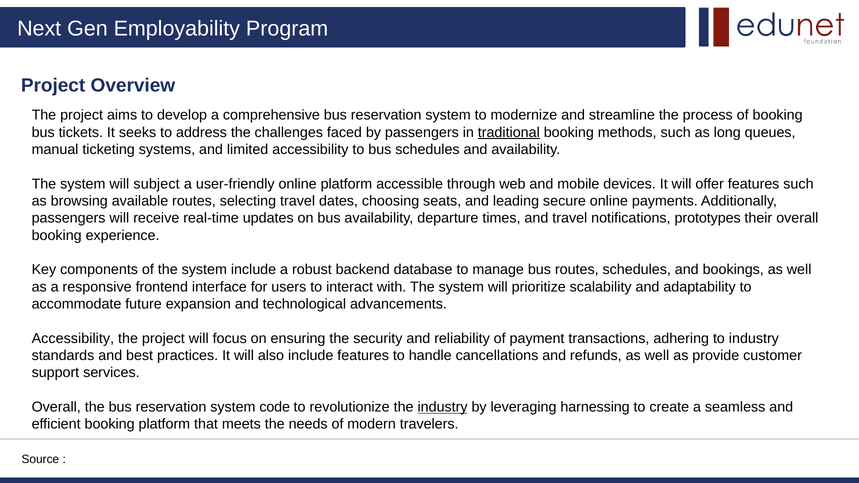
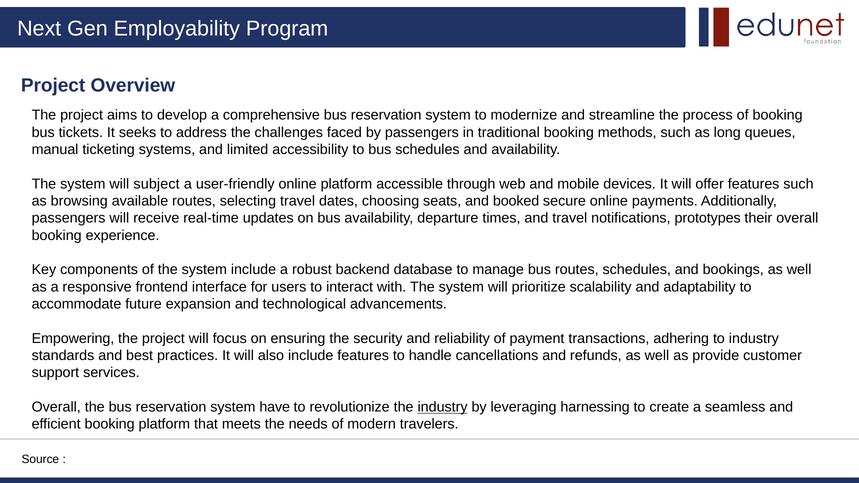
traditional underline: present -> none (509, 132)
leading: leading -> booked (516, 201)
Accessibility: Accessibility -> Empowering (73, 339)
code: code -> have (275, 407)
